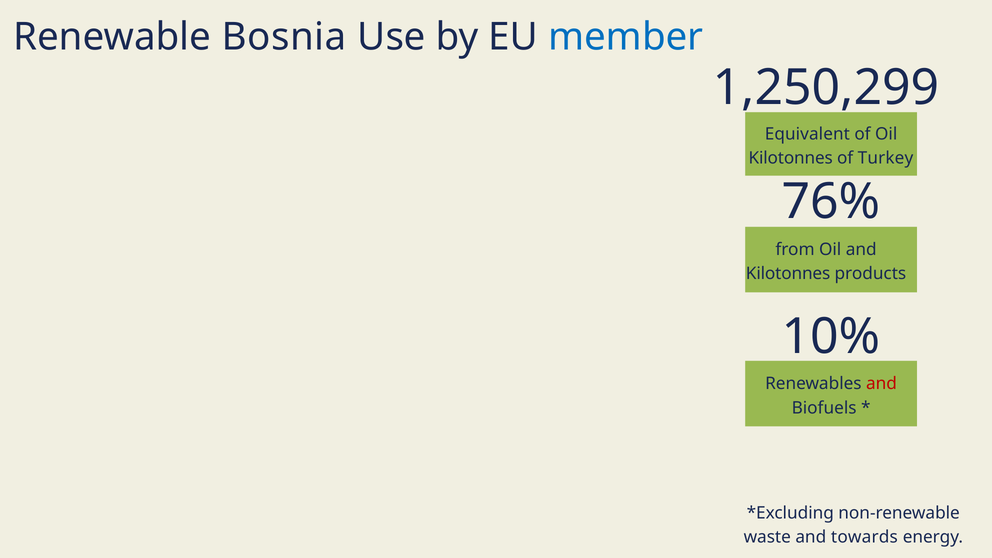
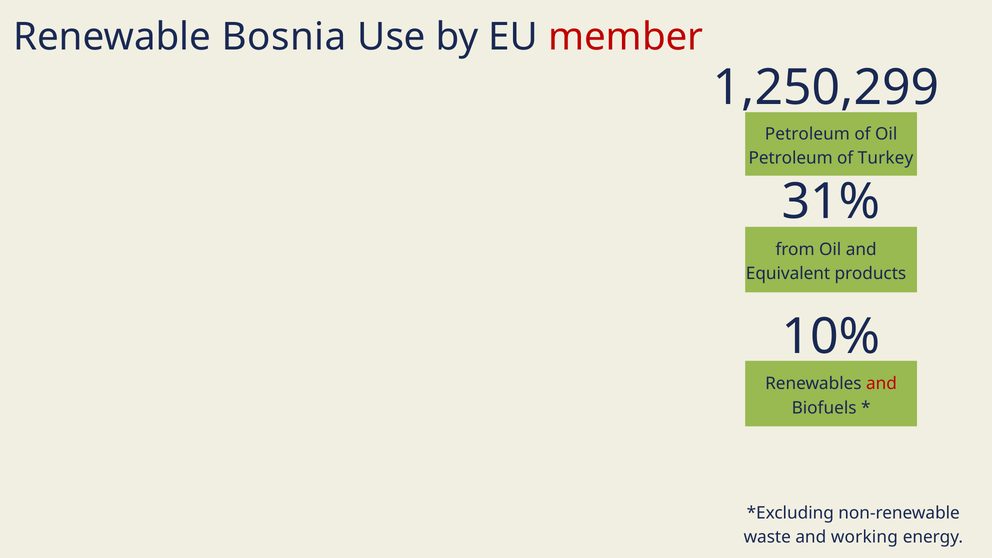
member colour: blue -> red (626, 37)
Equivalent: Equivalent -> Petroleum (807, 134)
Kilotonnes: Kilotonnes -> Petroleum (791, 158)
76%: 76% -> 31% (831, 202)
Kilotonnes: Kilotonnes -> Equivalent (788, 274)
towards: towards -> working (864, 537)
